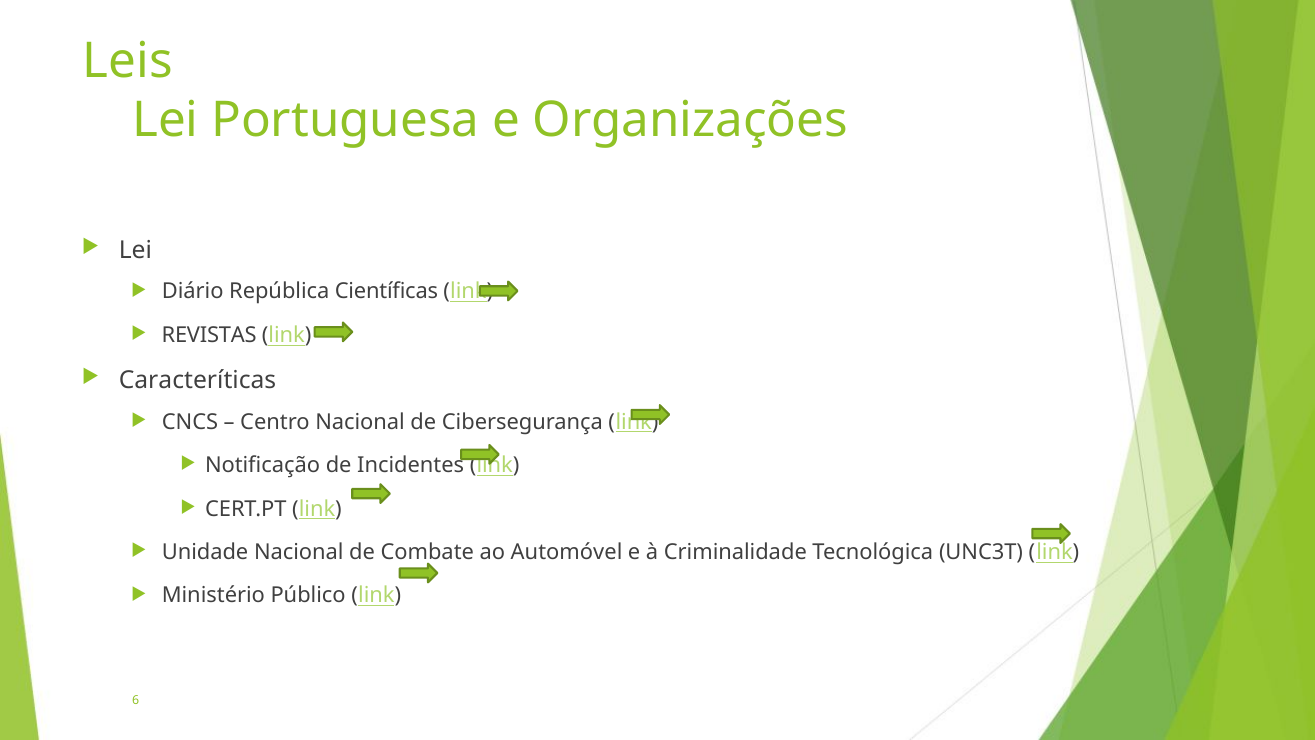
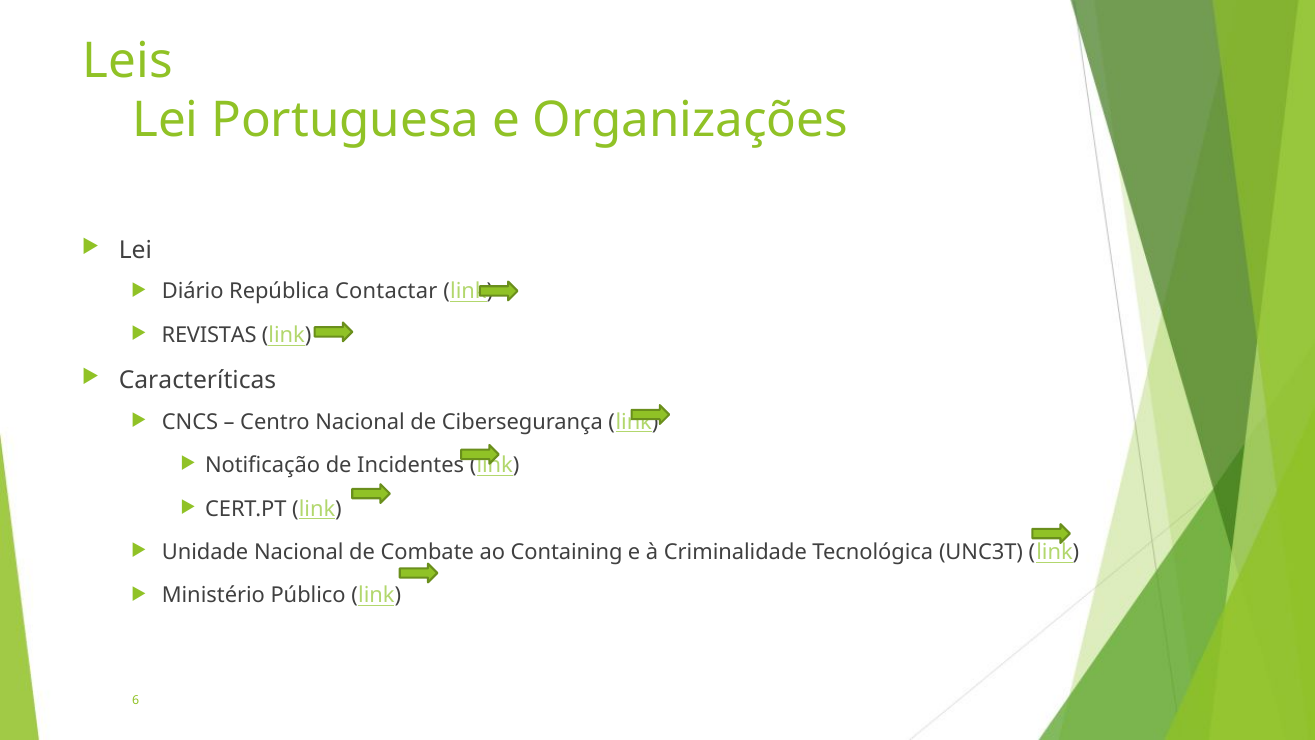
Científicas: Científicas -> Contactar (386, 292)
Automóvel: Automóvel -> Containing (567, 552)
